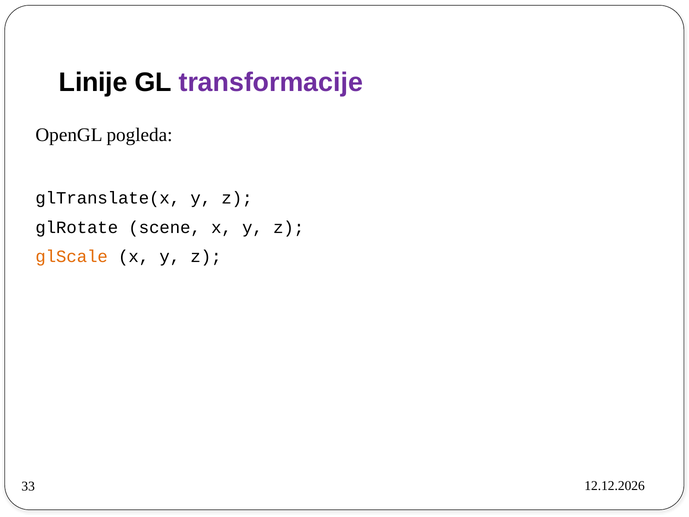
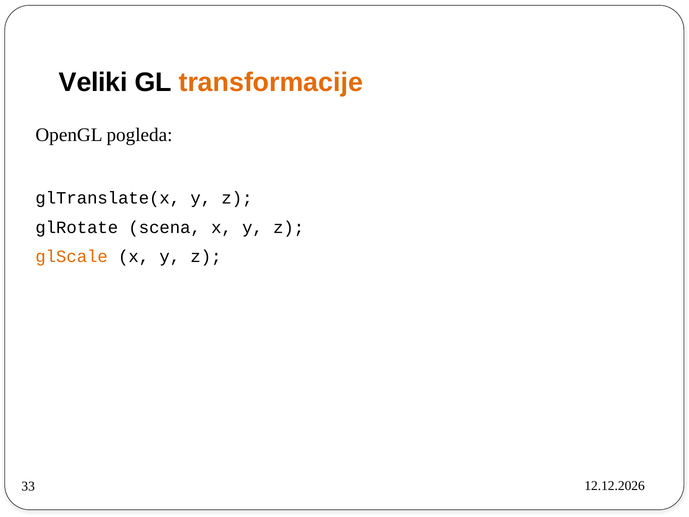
Linije: Linije -> Veliki (93, 82)
transformacije colour: purple -> orange (271, 82)
scene: scene -> scena (165, 227)
